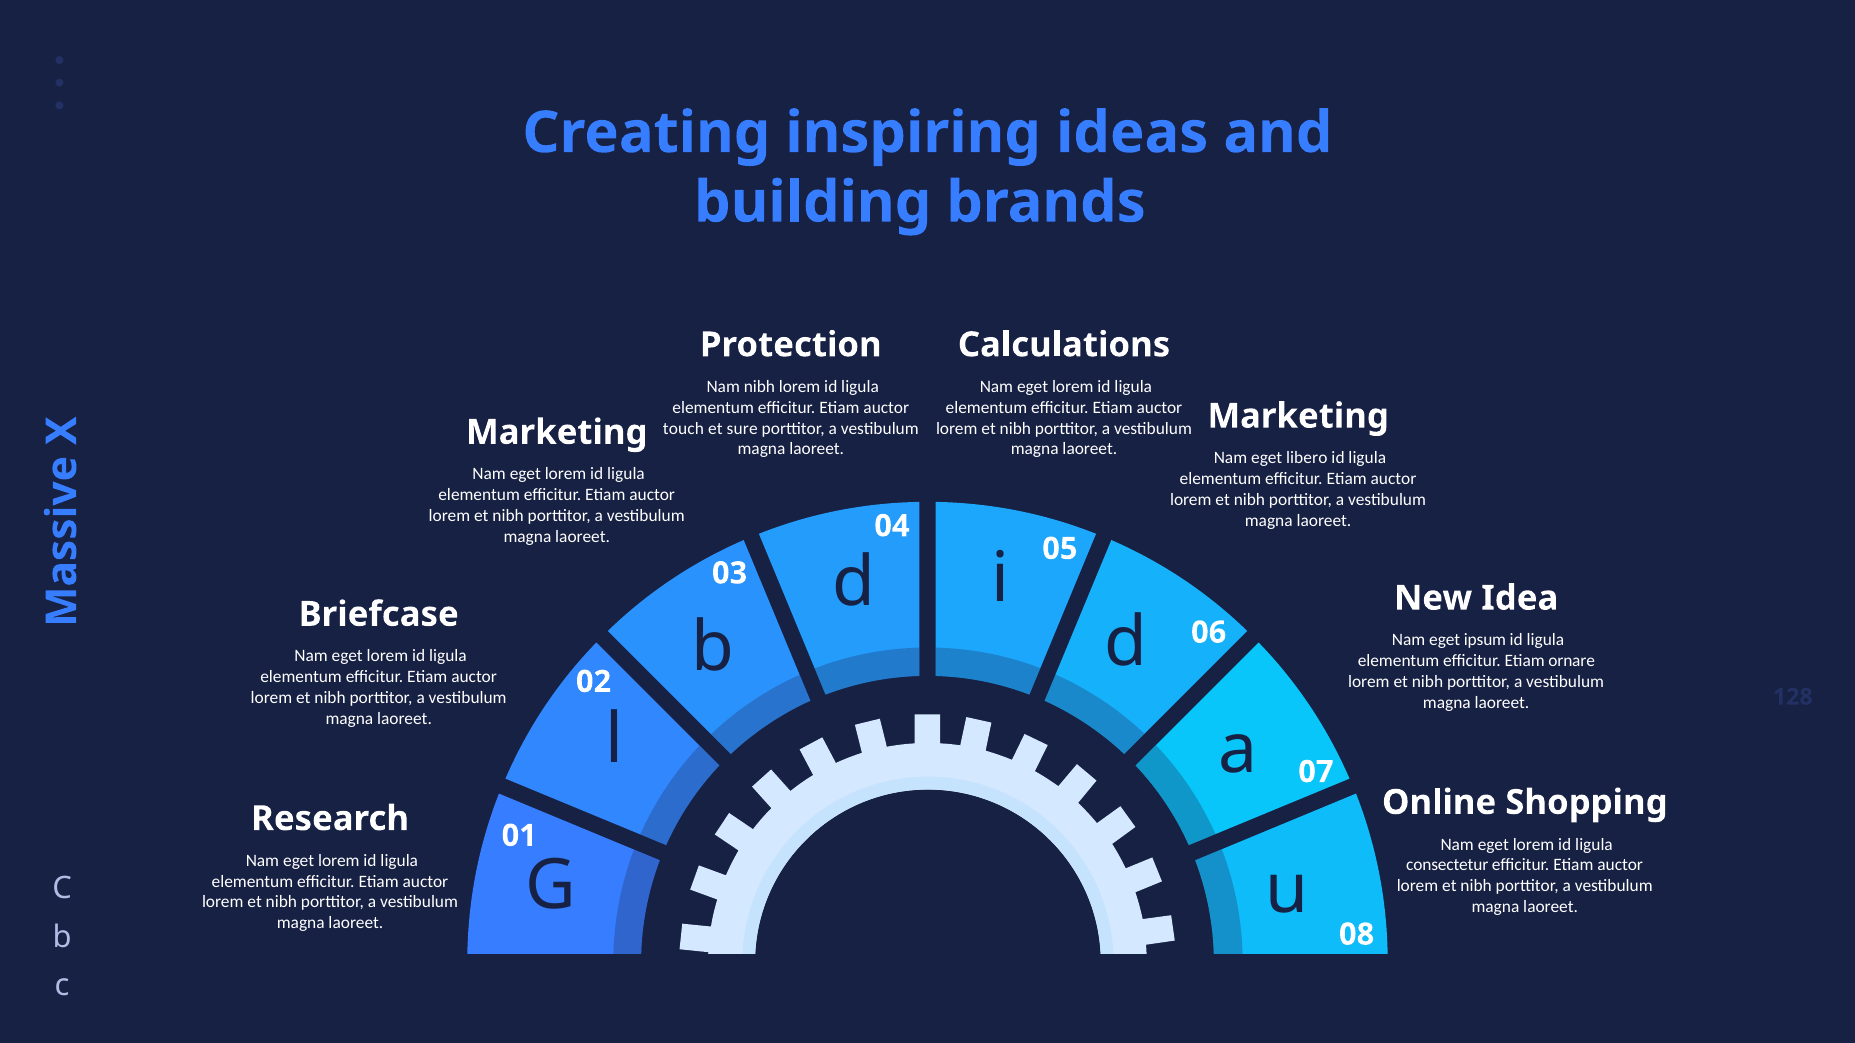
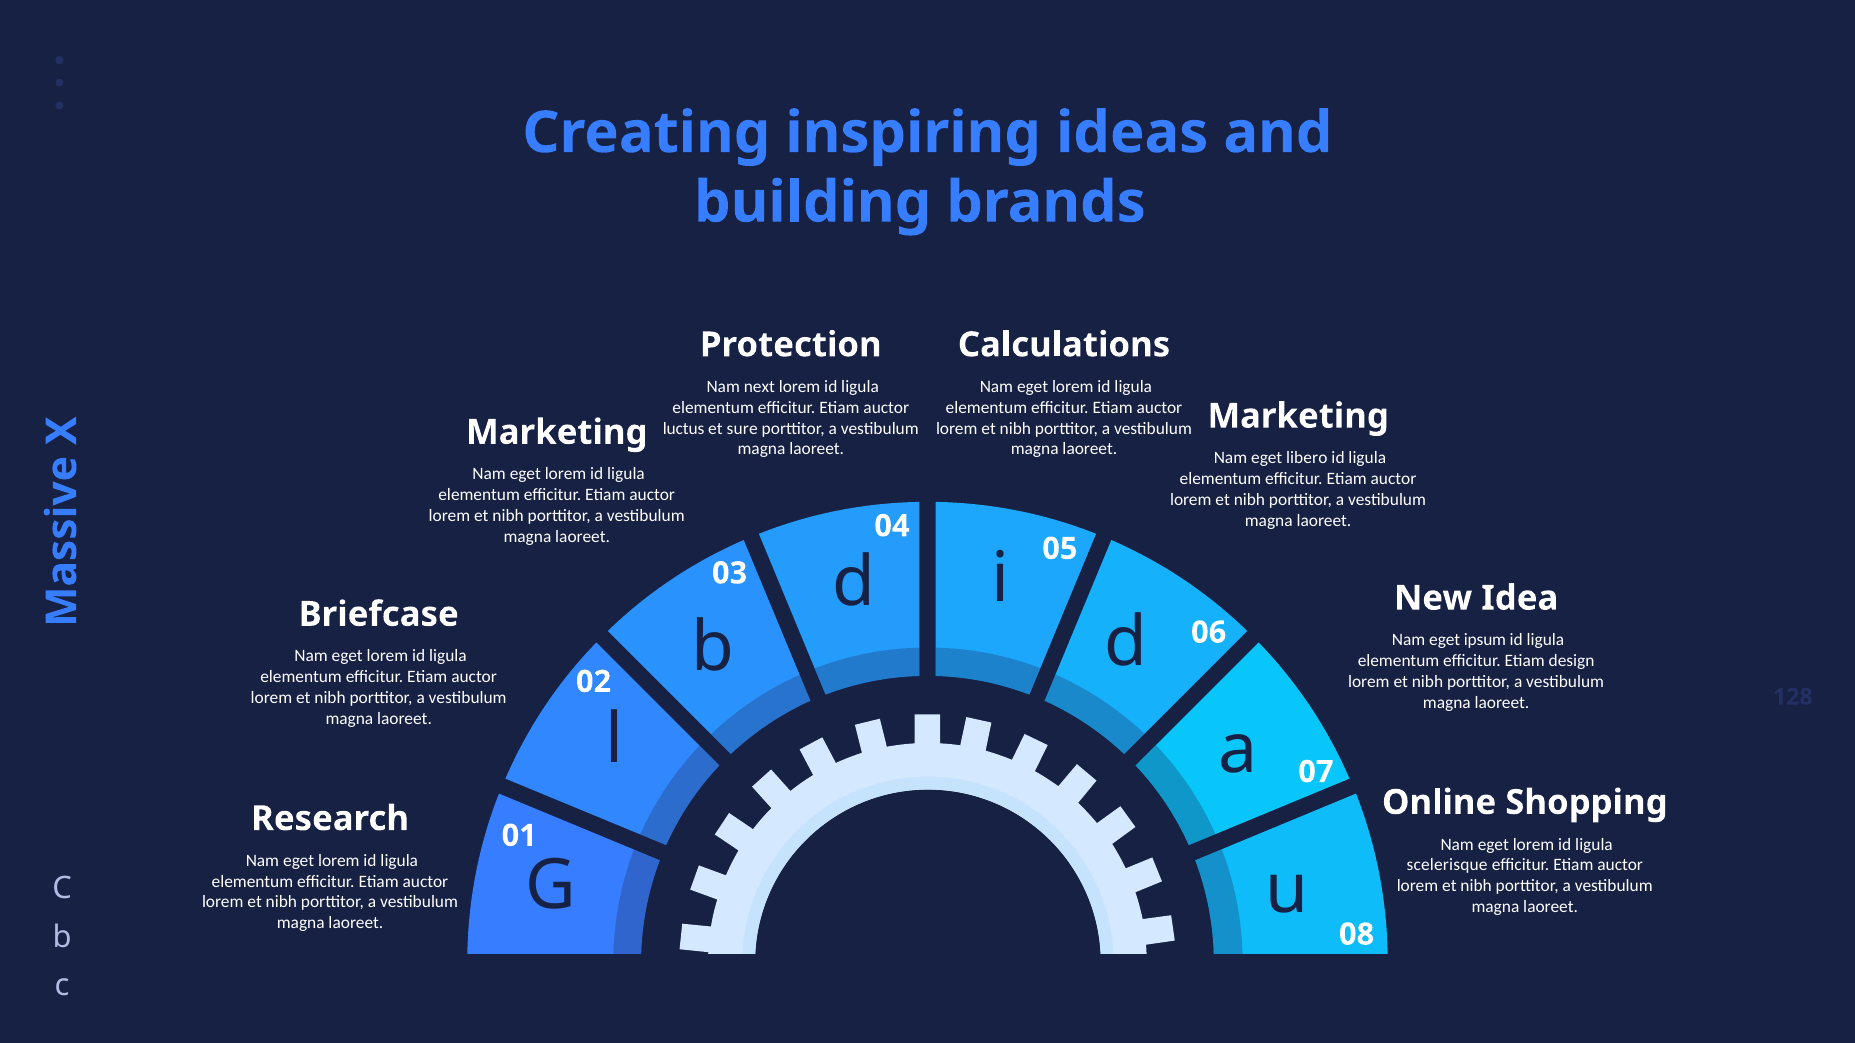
Nam nibh: nibh -> next (759, 387)
touch: touch -> luctus (684, 429)
ornare: ornare -> design (1572, 661)
consectetur: consectetur -> scelerisque (1447, 865)
